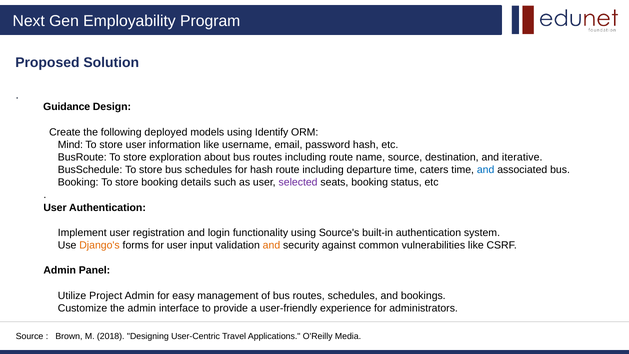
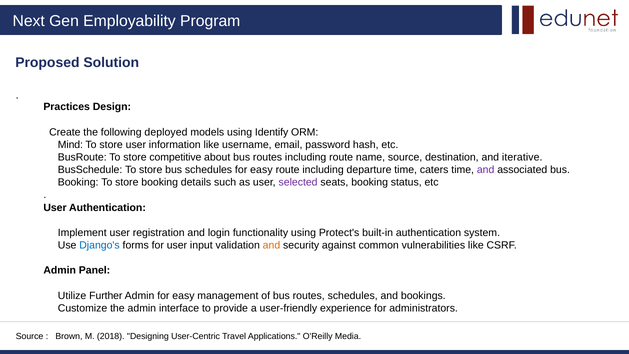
Guidance: Guidance -> Practices (67, 107)
exploration: exploration -> competitive (175, 157)
schedules for hash: hash -> easy (261, 170)
and colour: blue -> purple (486, 170)
Source's: Source's -> Protect's (339, 233)
Django's colour: orange -> blue (99, 245)
Project: Project -> Further (106, 296)
